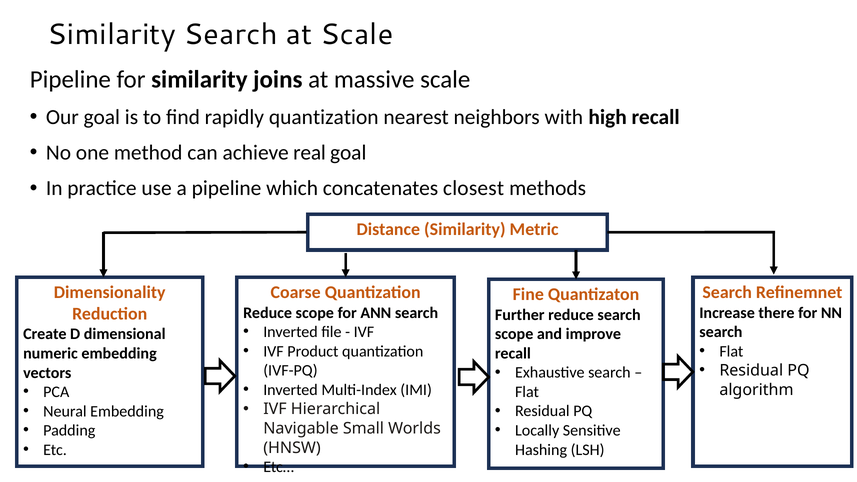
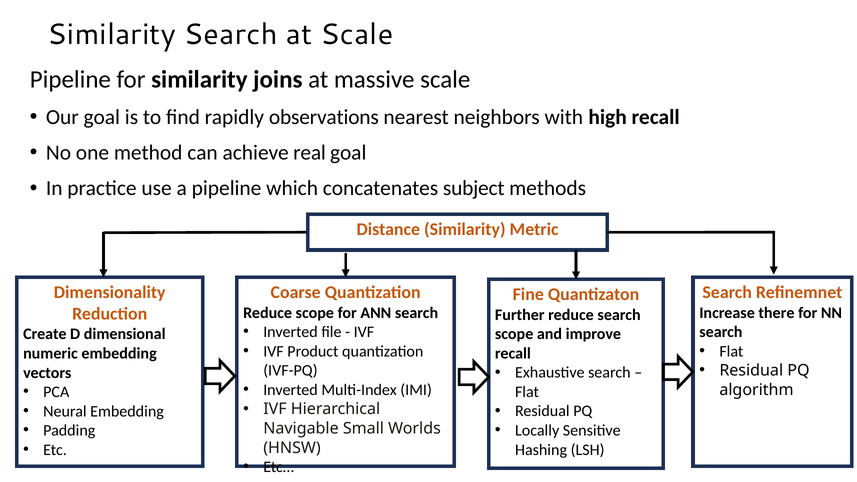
rapidly quantization: quantization -> observations (324, 117)
closest: closest -> subject (474, 188)
